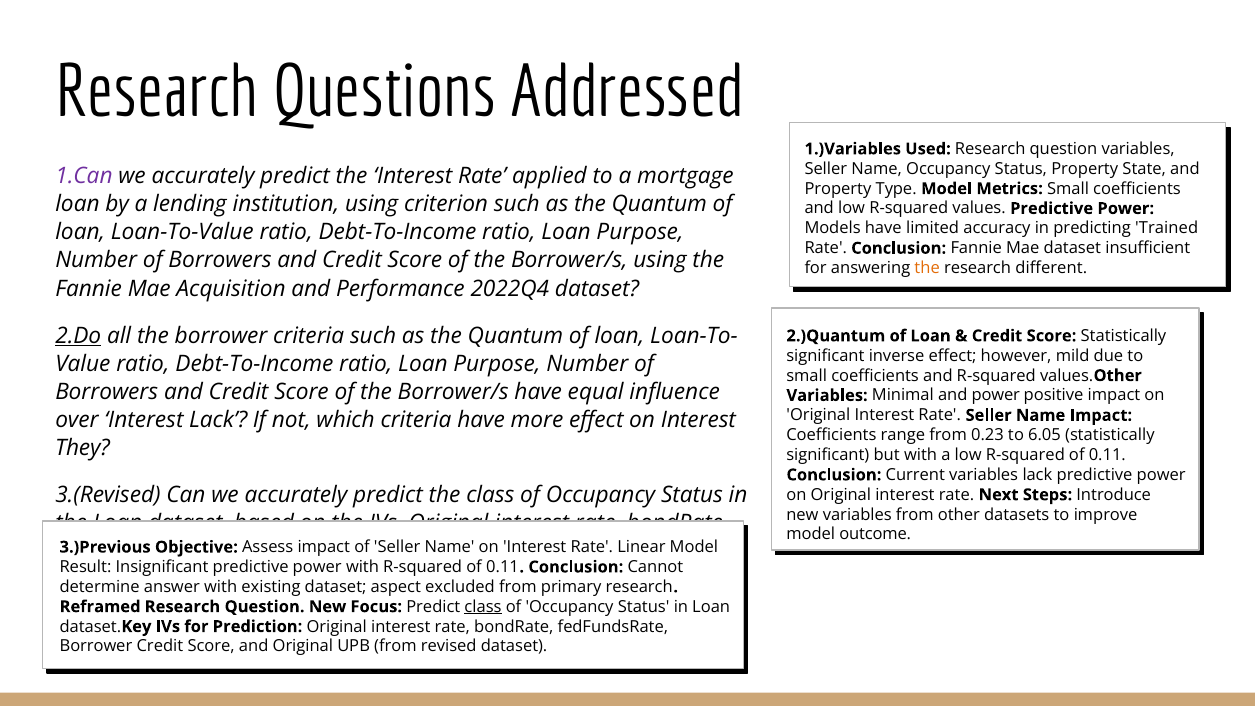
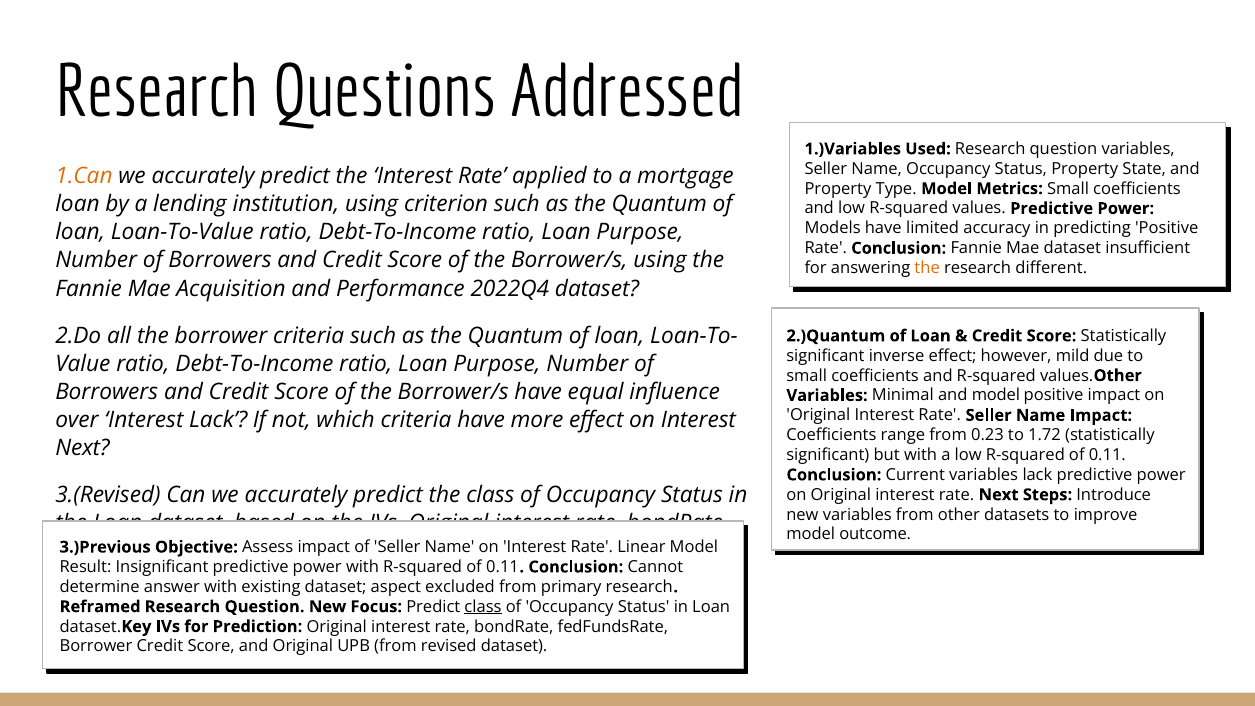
1.Can colour: purple -> orange (84, 176)
predicting Trained: Trained -> Positive (1167, 228)
2.Do underline: present -> none (78, 336)
and power: power -> model (996, 395)
6.05: 6.05 -> 1.72 (1045, 435)
They: They -> Next (82, 448)
